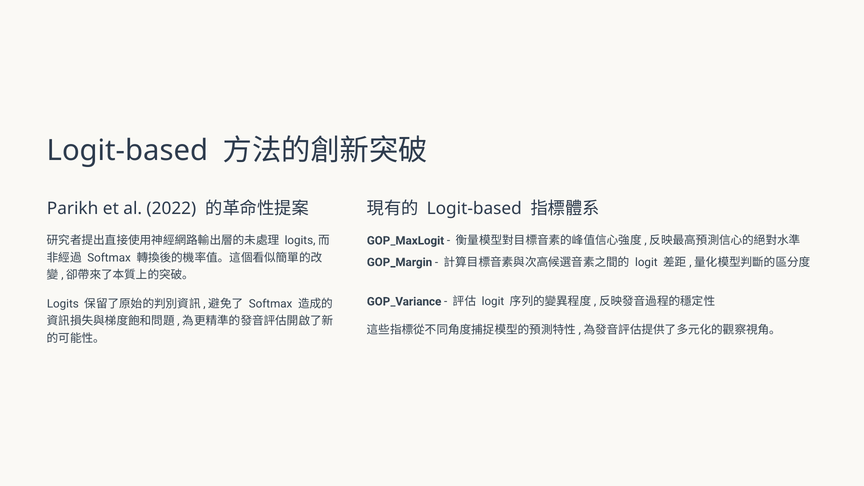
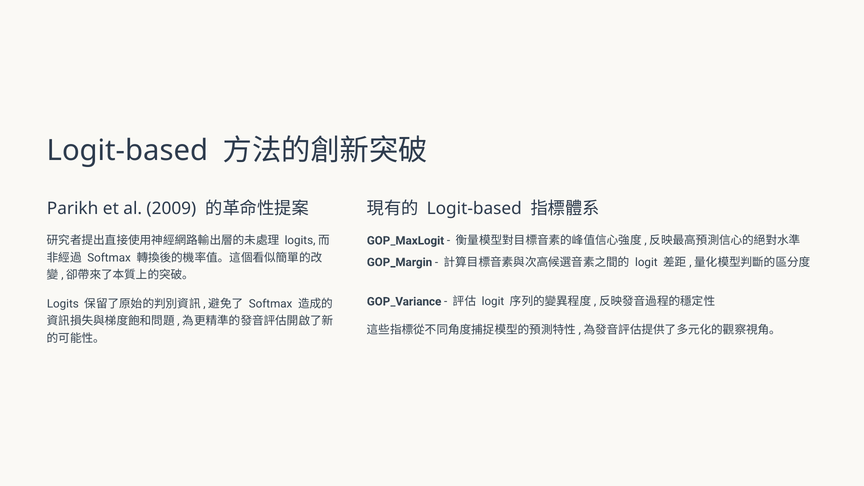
2022: 2022 -> 2009 (171, 208)
